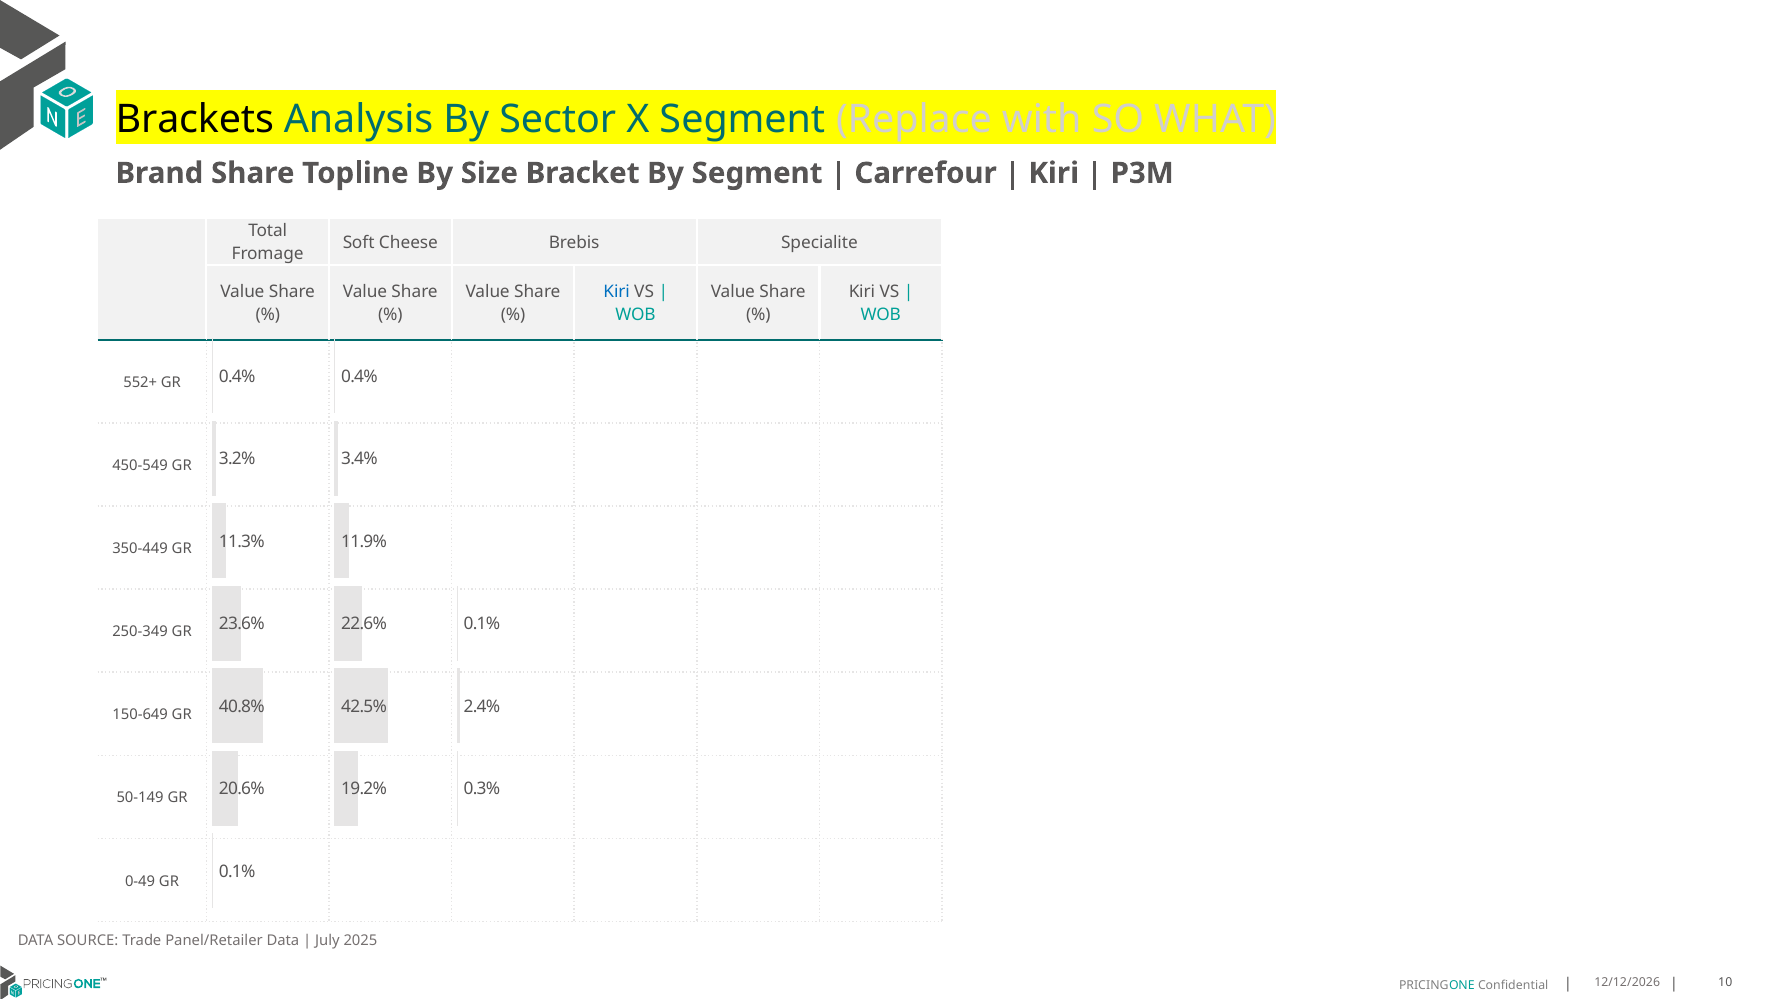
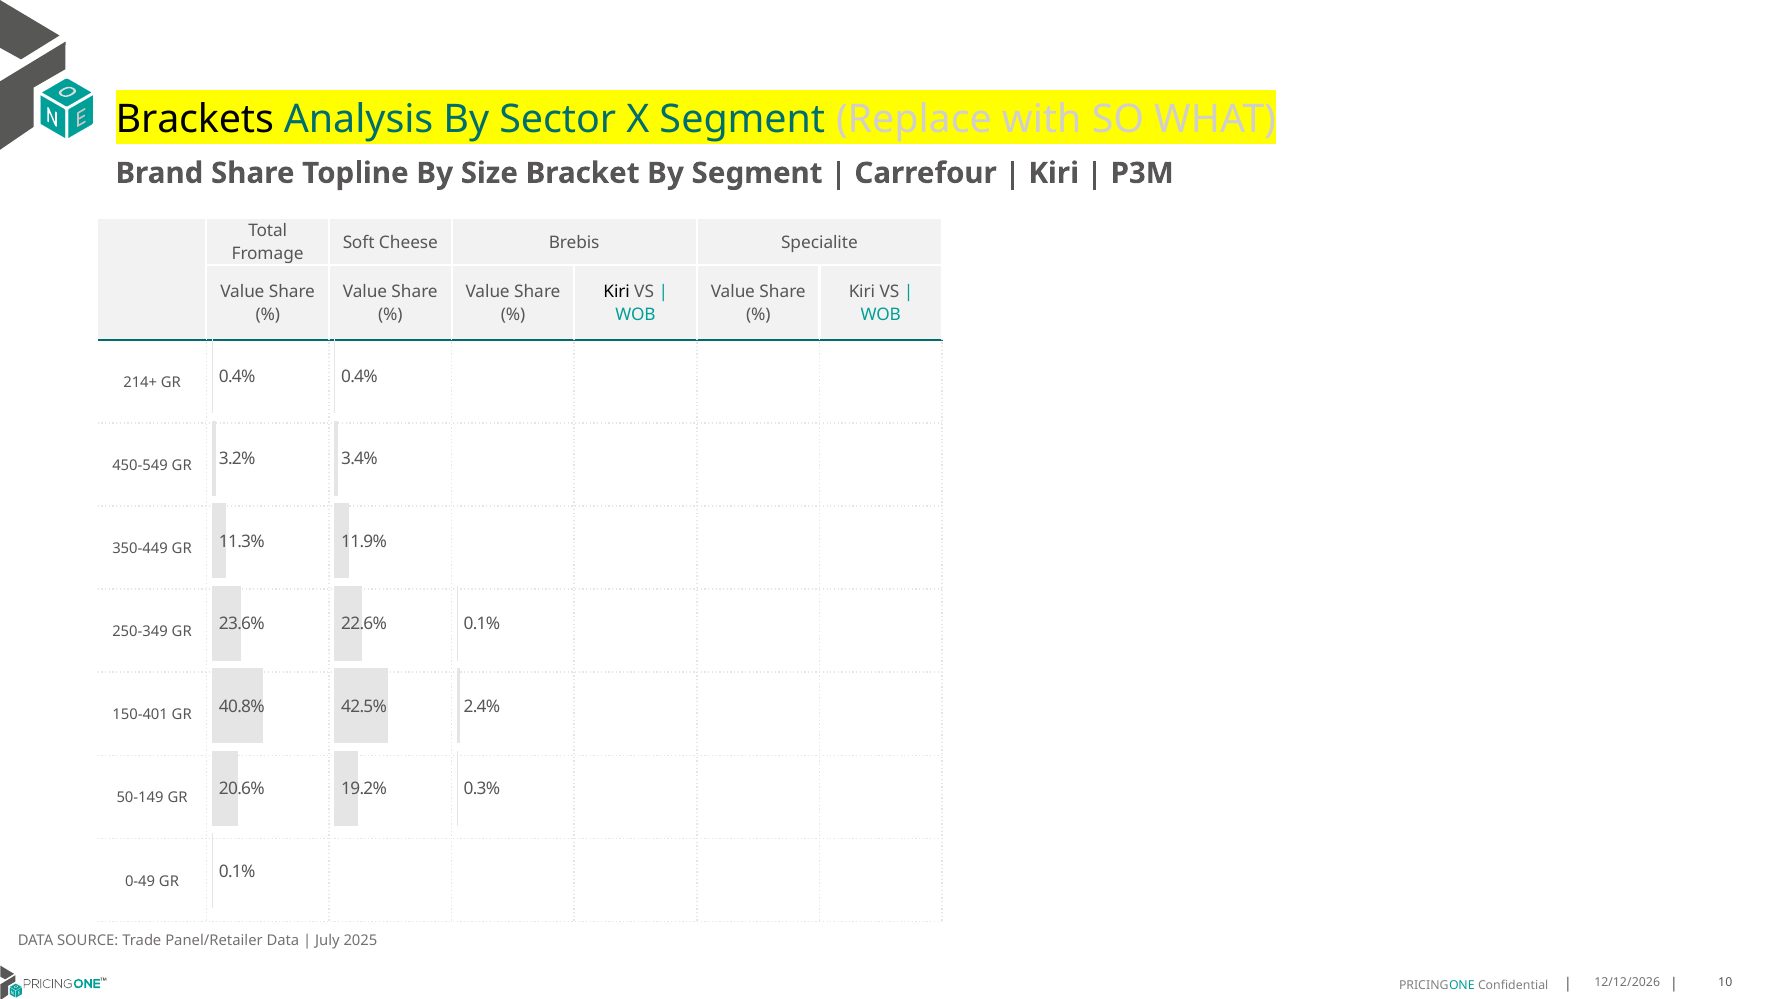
Kiri colour: blue -> black (617, 292)
552+: 552+ -> 214+ (140, 382)
150-649: 150-649 -> 150-401 (140, 715)
